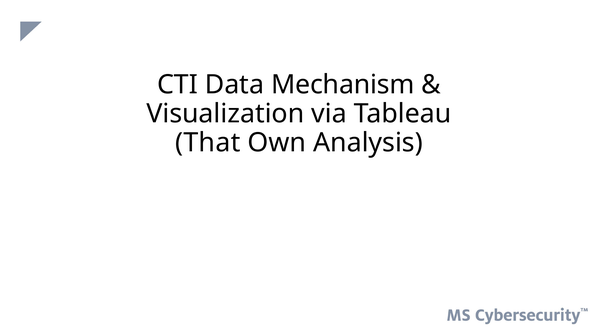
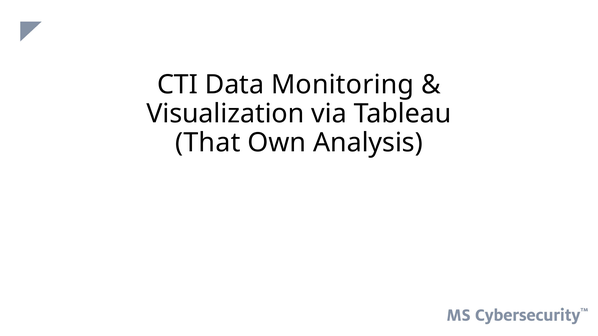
Mechanism: Mechanism -> Monitoring (343, 85)
